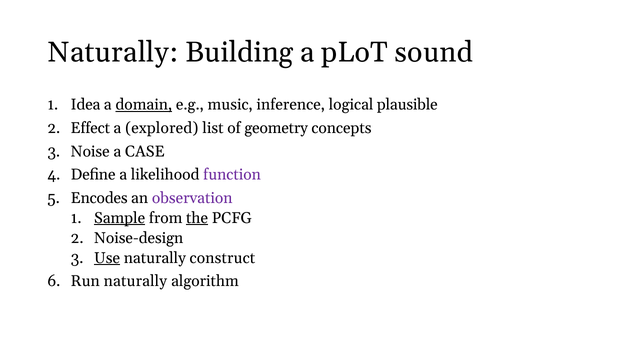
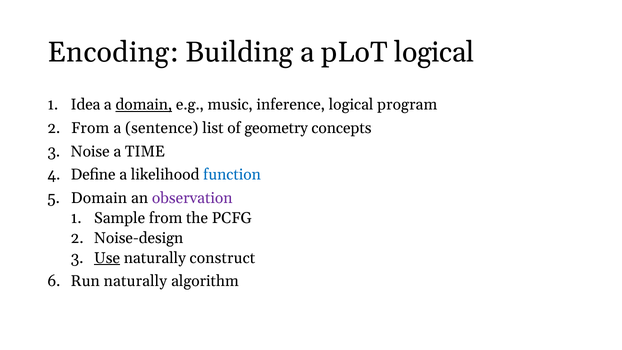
Naturally: Naturally -> Encoding (113, 52)
pLoT sound: sound -> logical (434, 52)
plausible: plausible -> program (407, 105)
Effect: Effect -> From (90, 128)
explored: explored -> sentence (162, 128)
CASE: CASE -> TIME (145, 151)
function colour: purple -> blue (232, 175)
Encodes: Encodes -> Domain (99, 198)
Sample underline: present -> none (120, 218)
the underline: present -> none (197, 218)
